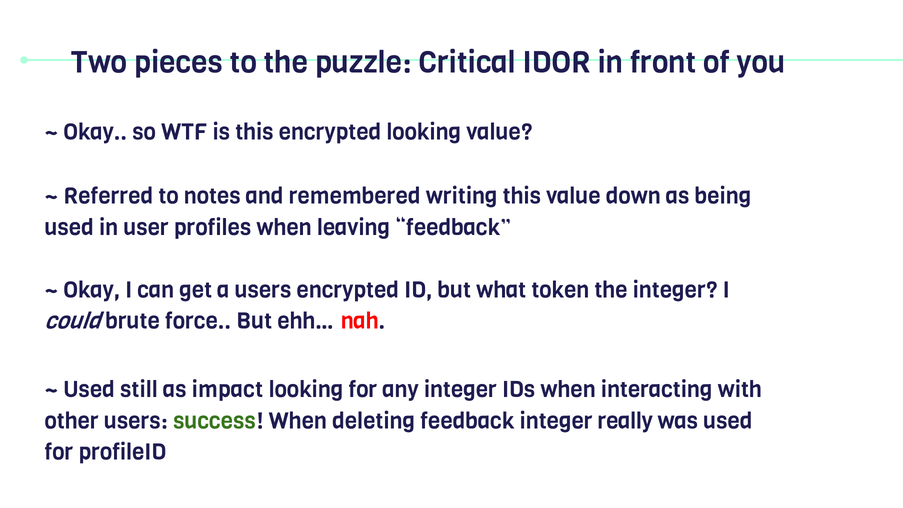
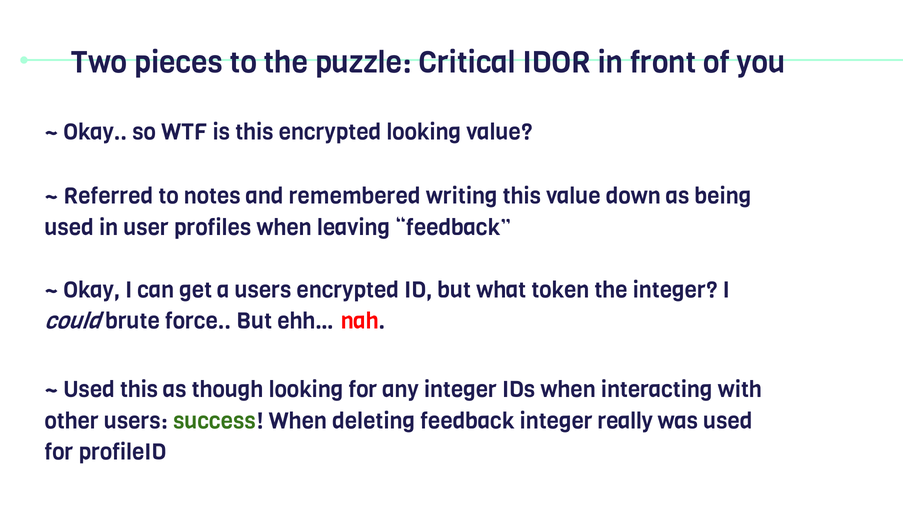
Used still: still -> this (139, 390)
impact: impact -> though (227, 390)
